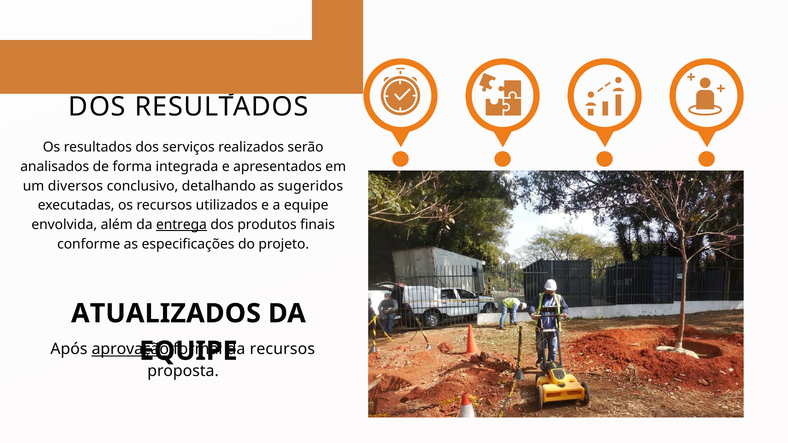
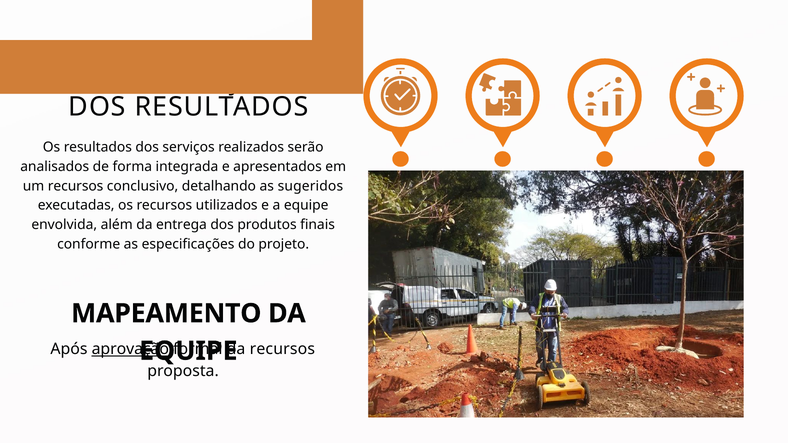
um diversos: diversos -> recursos (76, 186)
entrega underline: present -> none (181, 225)
ATUALIZADOS: ATUALIZADOS -> MAPEAMENTO (166, 314)
